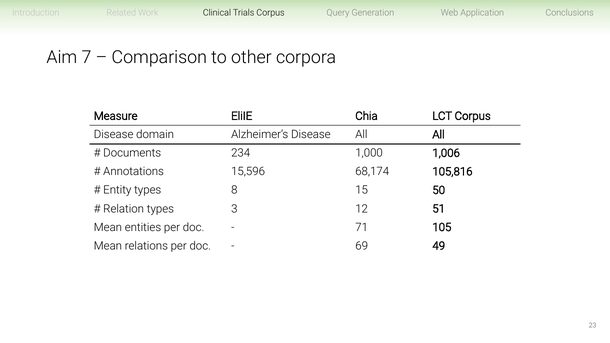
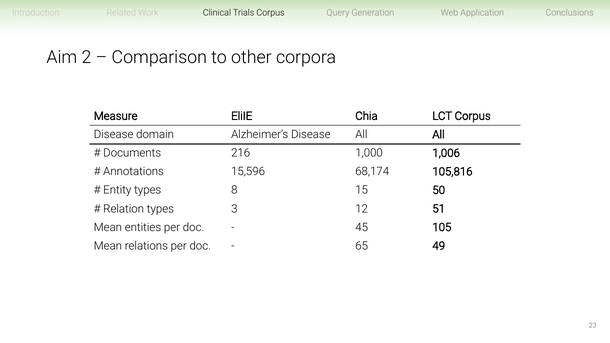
7: 7 -> 2 (87, 57)
234: 234 -> 216 (241, 153)
71: 71 -> 45 (362, 227)
69: 69 -> 65 (362, 246)
